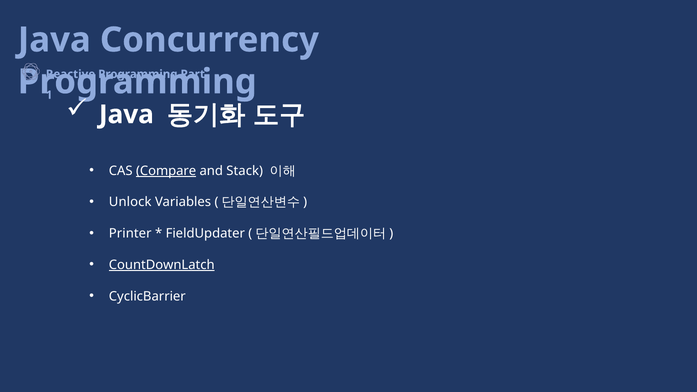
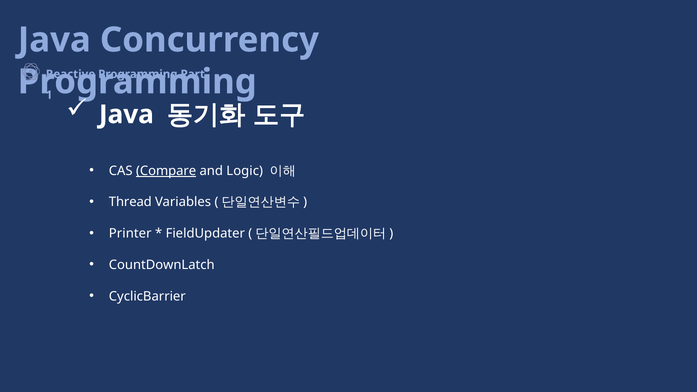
Stack: Stack -> Logic (245, 171)
Unlock: Unlock -> Thread (130, 202)
CountDownLatch underline: present -> none (162, 265)
